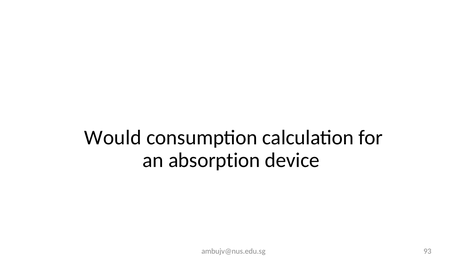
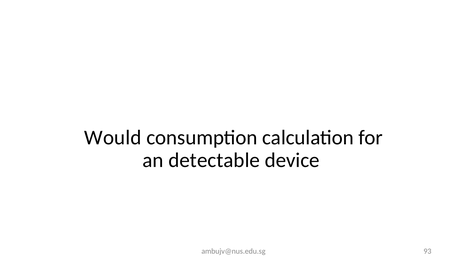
absorption: absorption -> detectable (214, 160)
